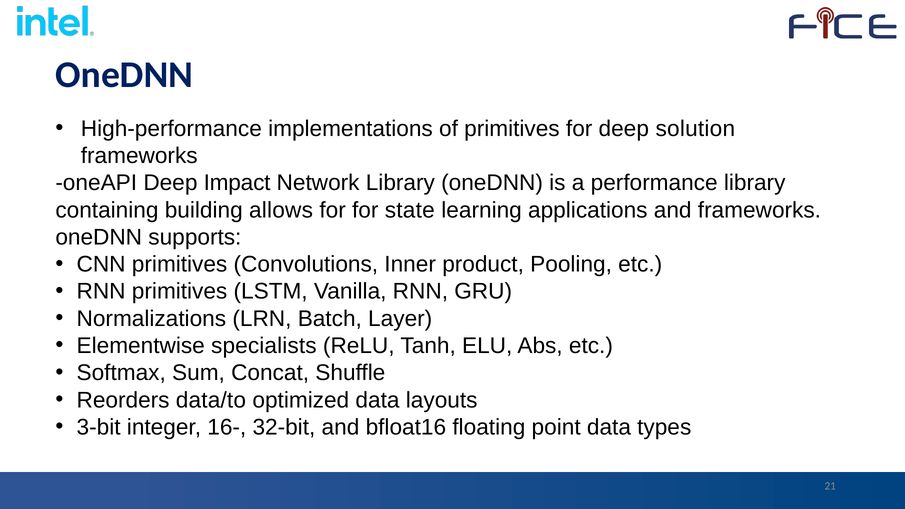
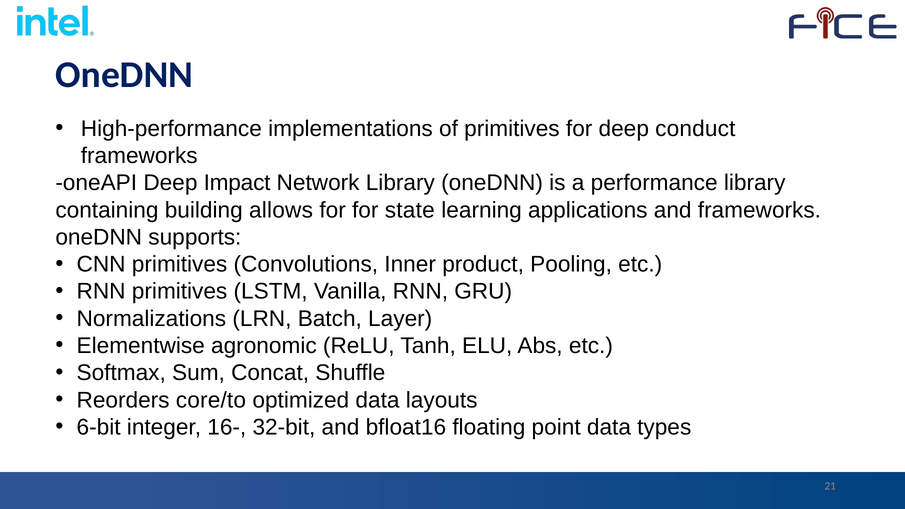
solution: solution -> conduct (695, 129)
specialists: specialists -> agronomic (264, 346)
data/to: data/to -> core/to (211, 400)
3-bit: 3-bit -> 6-bit (99, 427)
